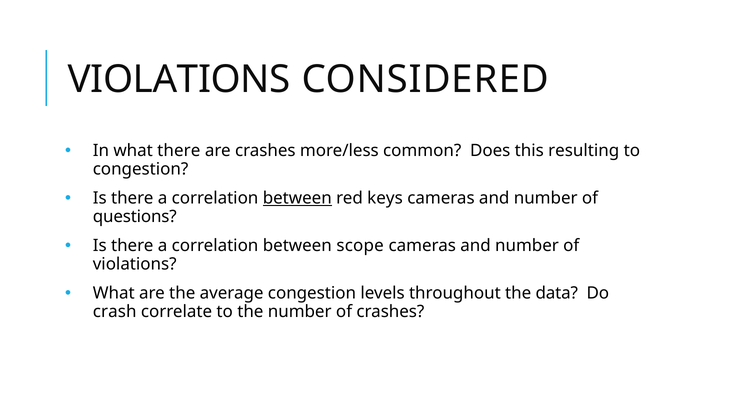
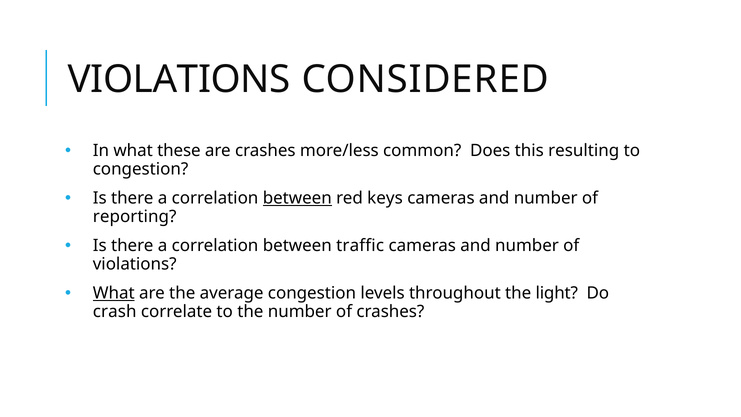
what there: there -> these (179, 151)
questions: questions -> reporting (135, 217)
scope: scope -> traffic (360, 246)
What underline: none -> present (114, 293)
data: data -> light (557, 293)
